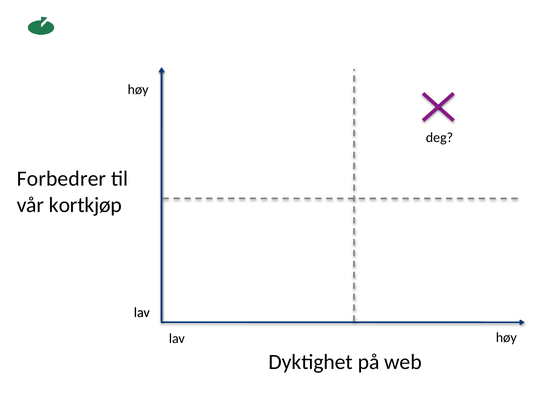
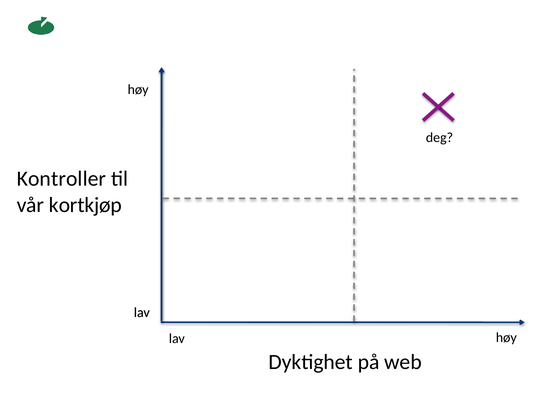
Forbedrer: Forbedrer -> Kontroller (61, 179)
